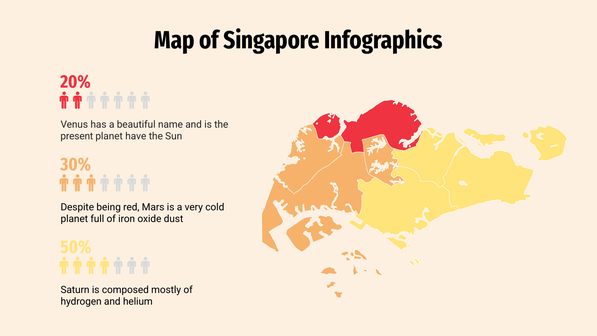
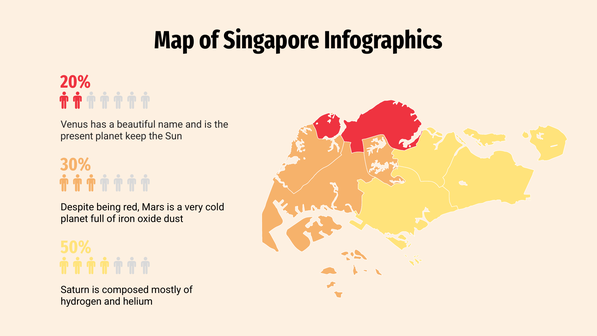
have: have -> keep (136, 136)
